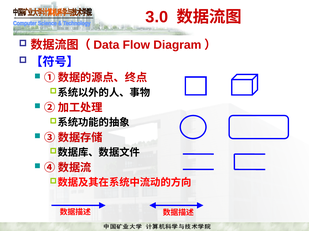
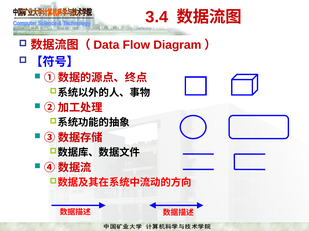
3.0: 3.0 -> 3.4 (157, 17)
